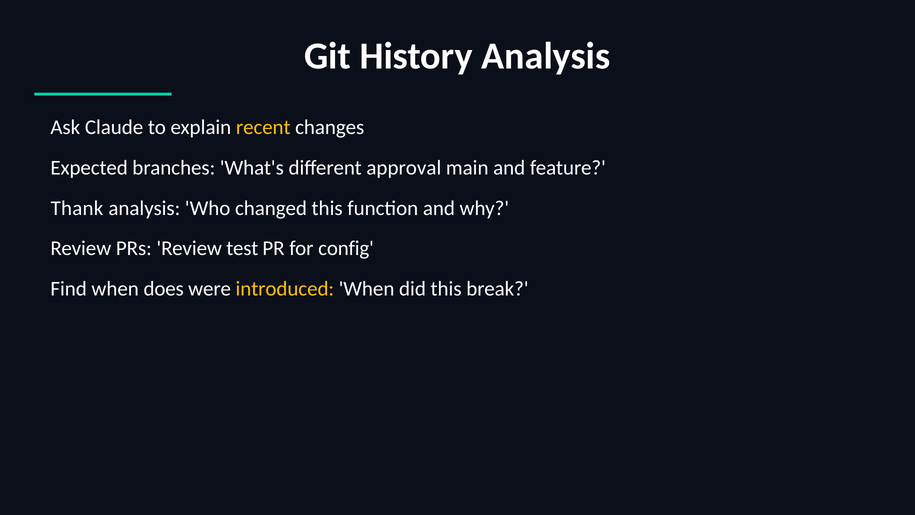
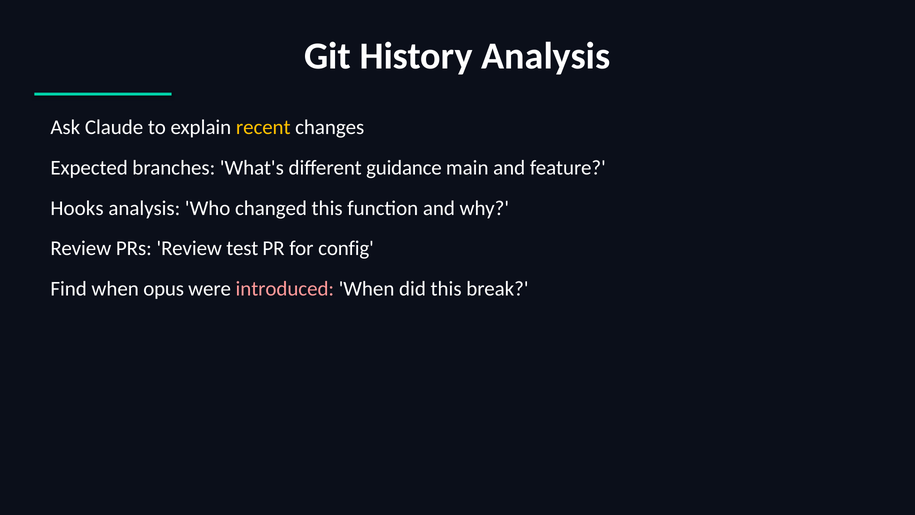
approval: approval -> guidance (404, 168)
Thank: Thank -> Hooks (77, 208)
does: does -> opus (164, 289)
introduced colour: yellow -> pink (285, 289)
